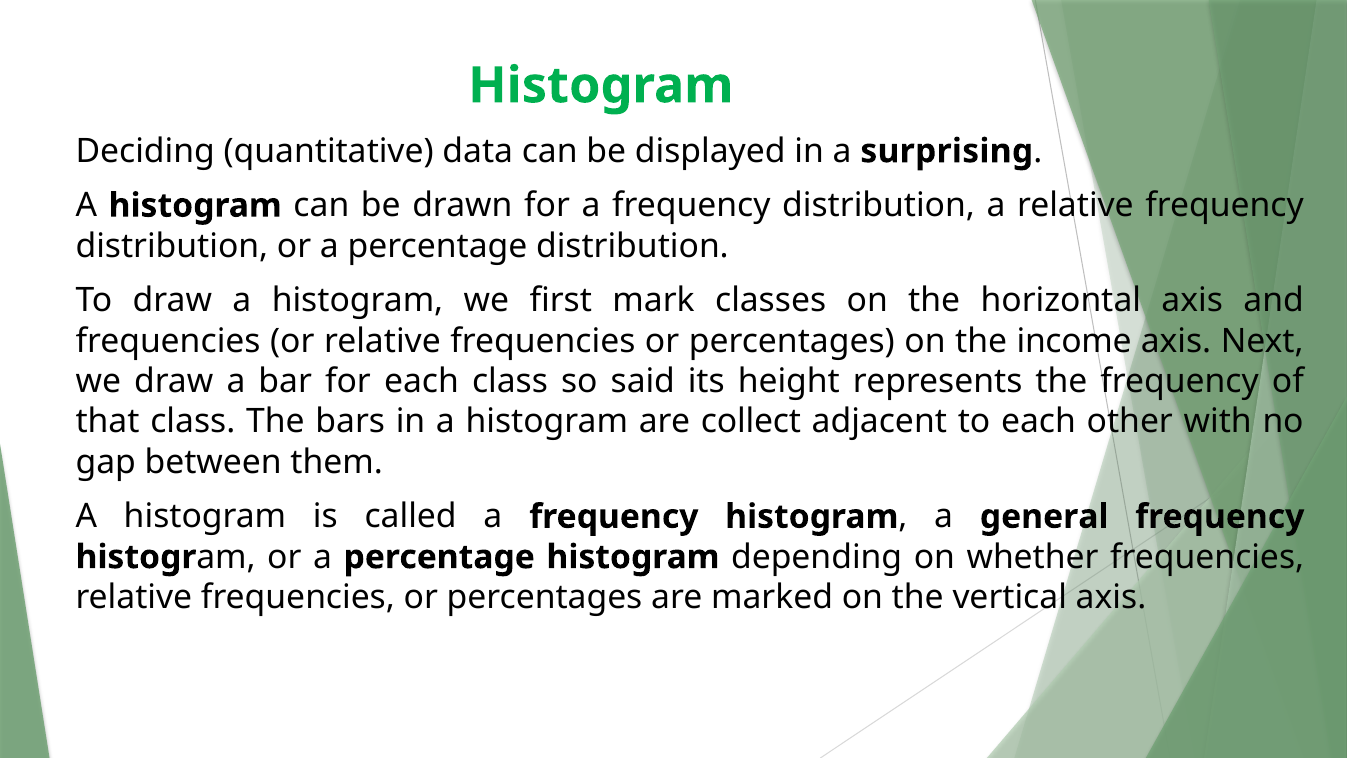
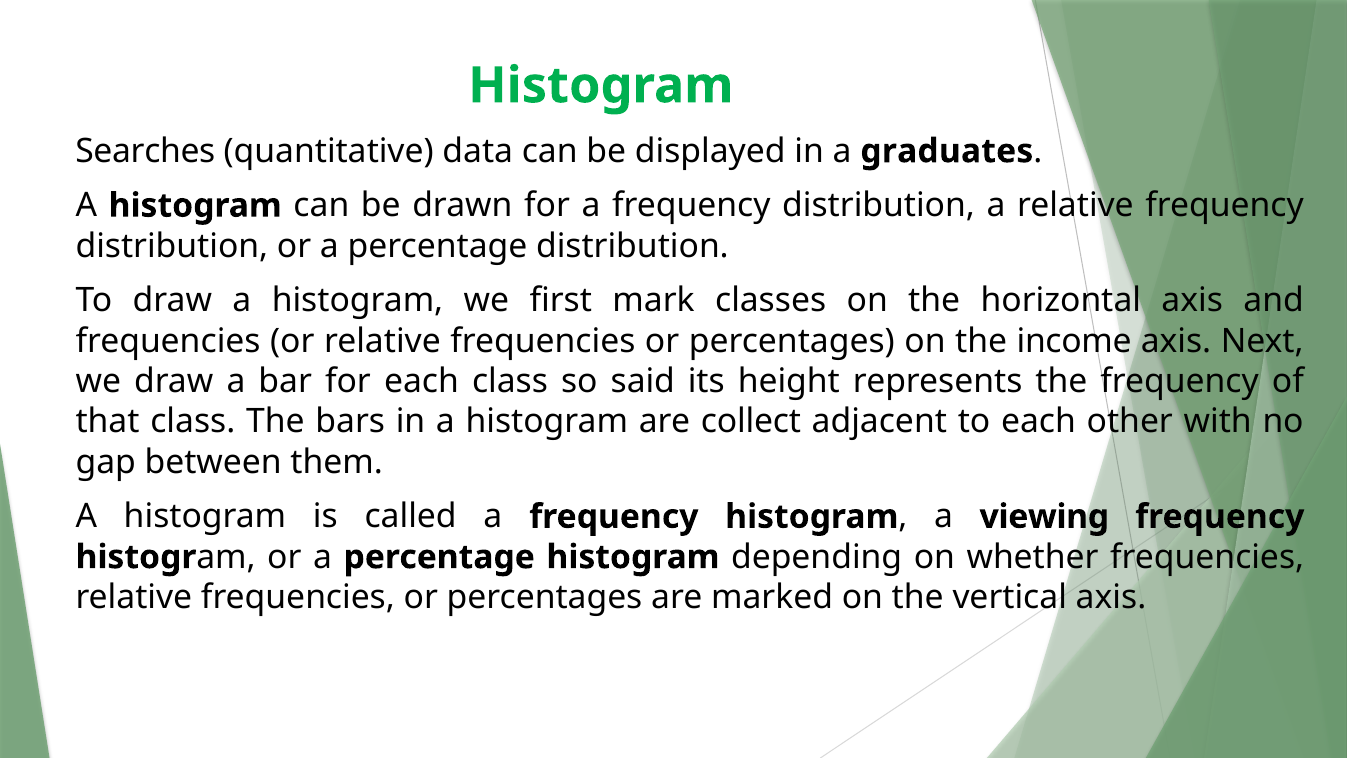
Deciding: Deciding -> Searches (145, 151)
surprising: surprising -> graduates (947, 151)
general: general -> viewing (1044, 516)
